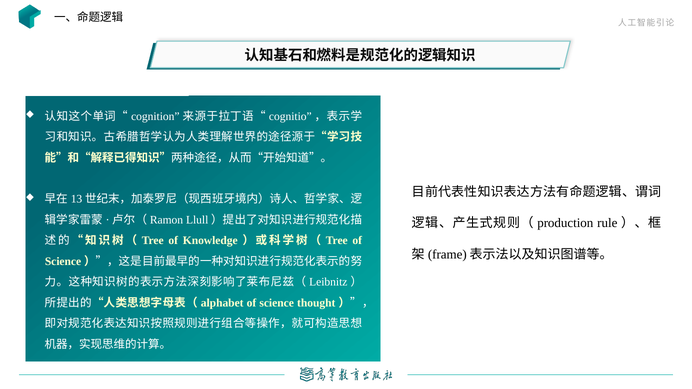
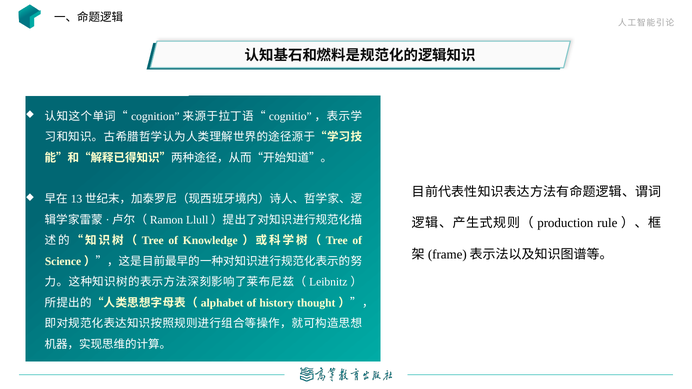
science: science -> history (277, 303)
